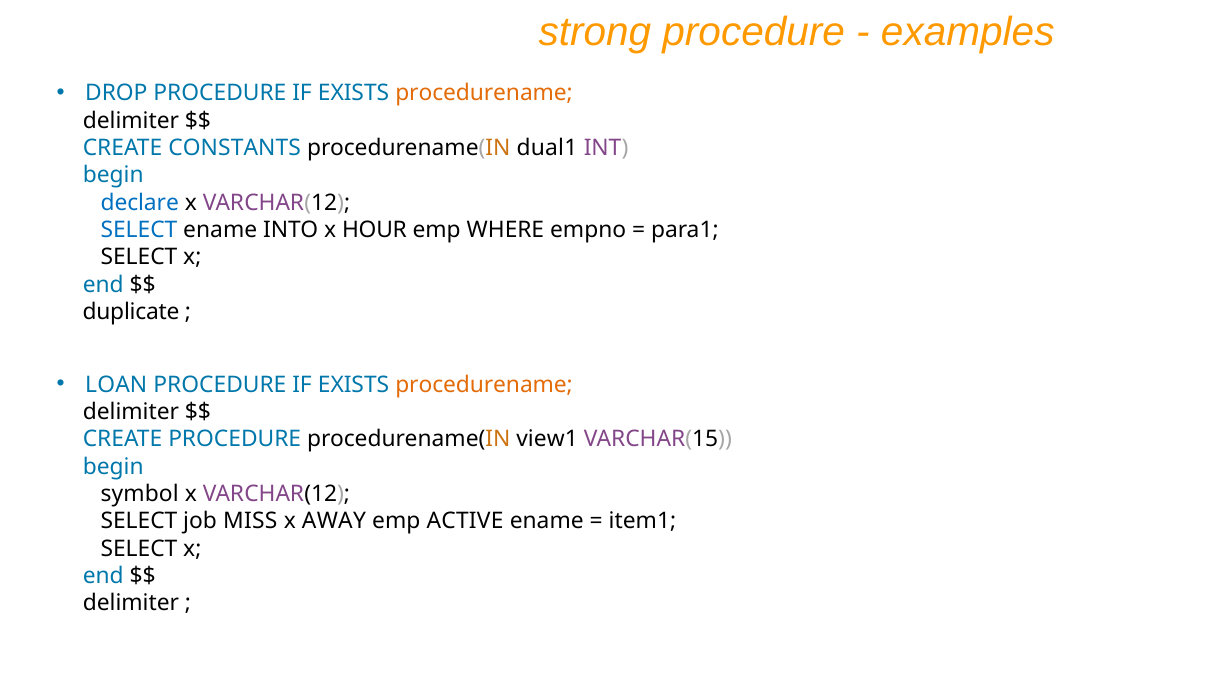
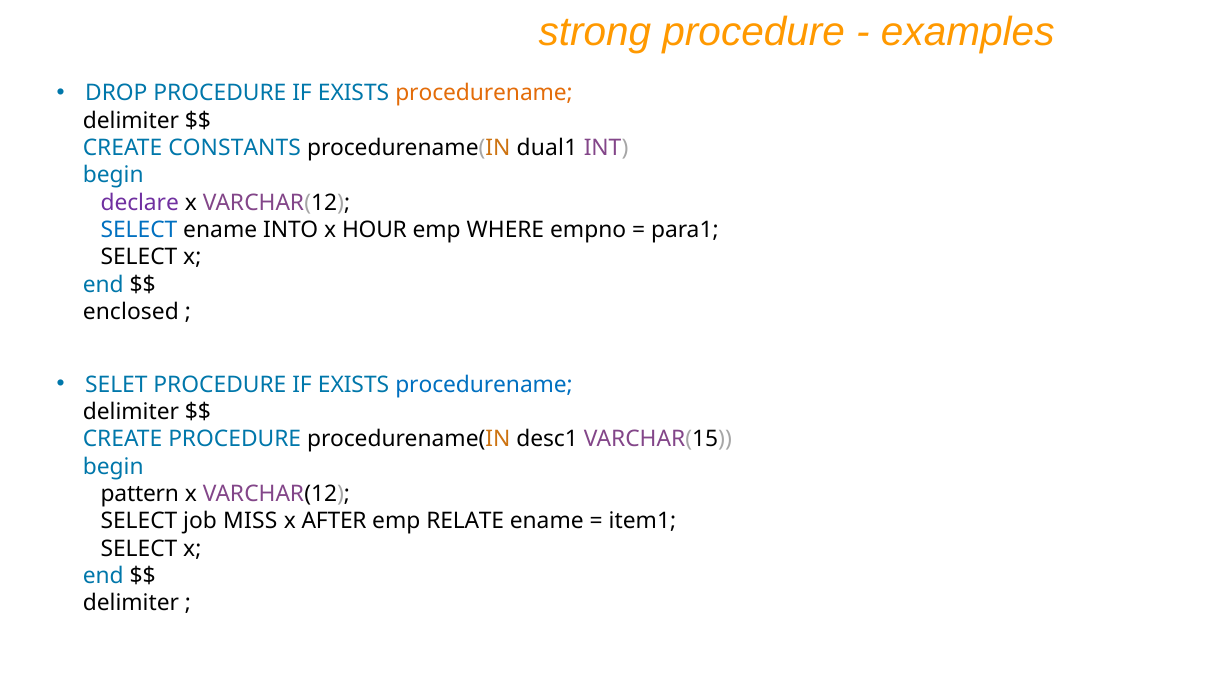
declare colour: blue -> purple (140, 203)
duplicate: duplicate -> enclosed (131, 312)
LOAN: LOAN -> SELET (116, 385)
procedurename colour: orange -> blue (484, 385)
view1: view1 -> desc1 (547, 439)
symbol: symbol -> pattern (140, 494)
AWAY: AWAY -> AFTER (334, 521)
ACTIVE: ACTIVE -> RELATE (465, 521)
